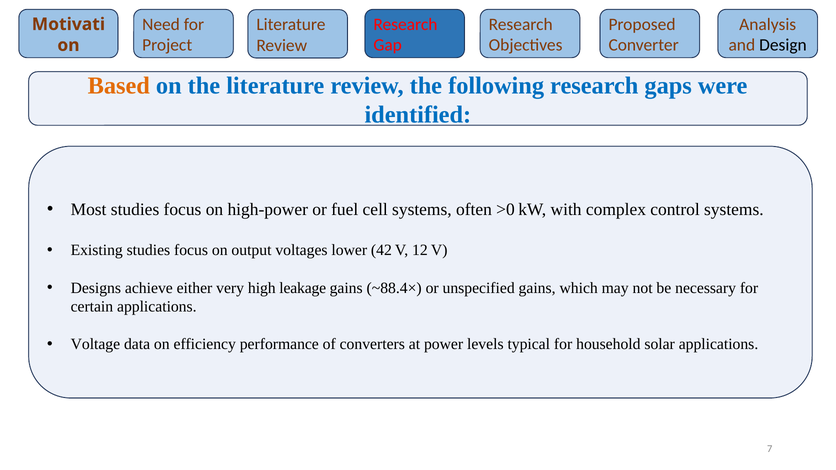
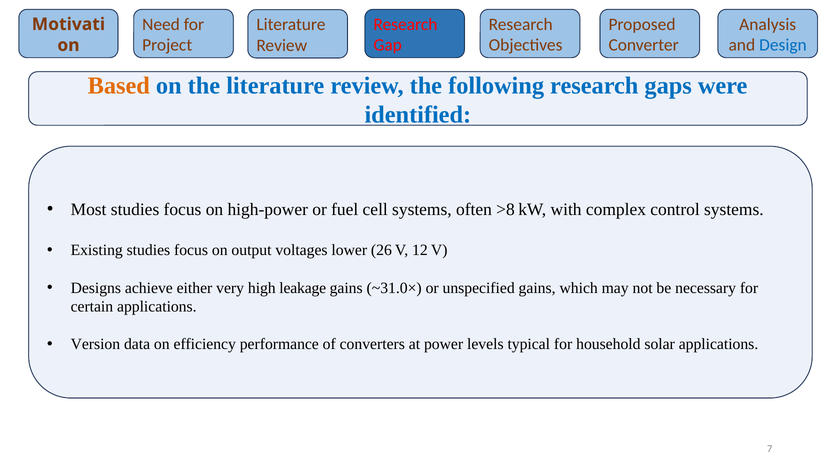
Design colour: black -> blue (783, 45)
>0: >0 -> >8 (505, 210)
42: 42 -> 26 (381, 250)
~88.4×: ~88.4× -> ~31.0× (394, 288)
Voltage: Voltage -> Version (95, 344)
